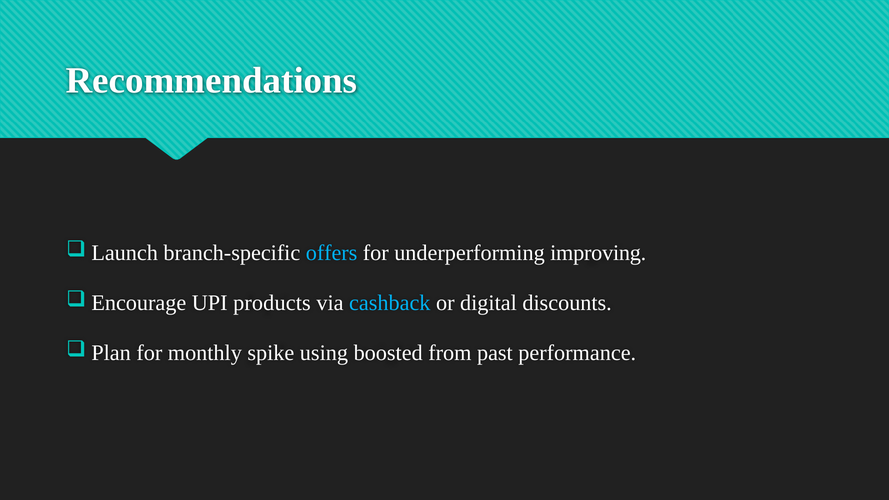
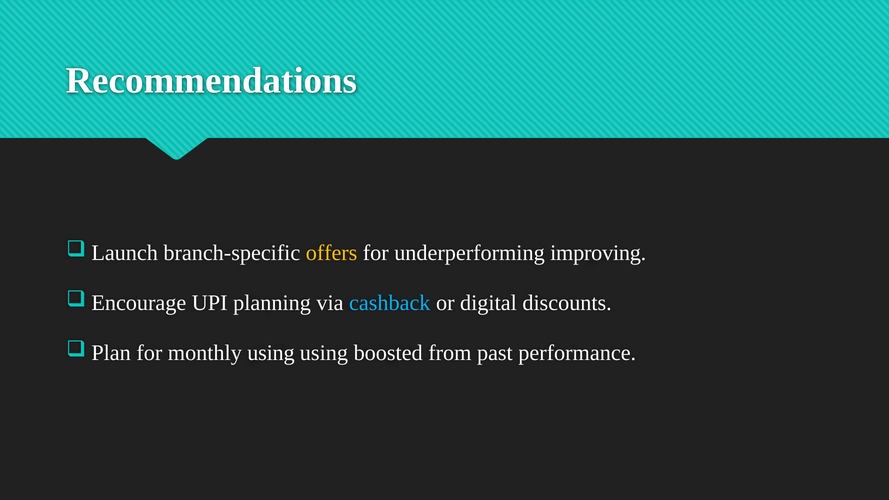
offers colour: light blue -> yellow (332, 253)
products: products -> planning (272, 303)
monthly spike: spike -> using (271, 353)
